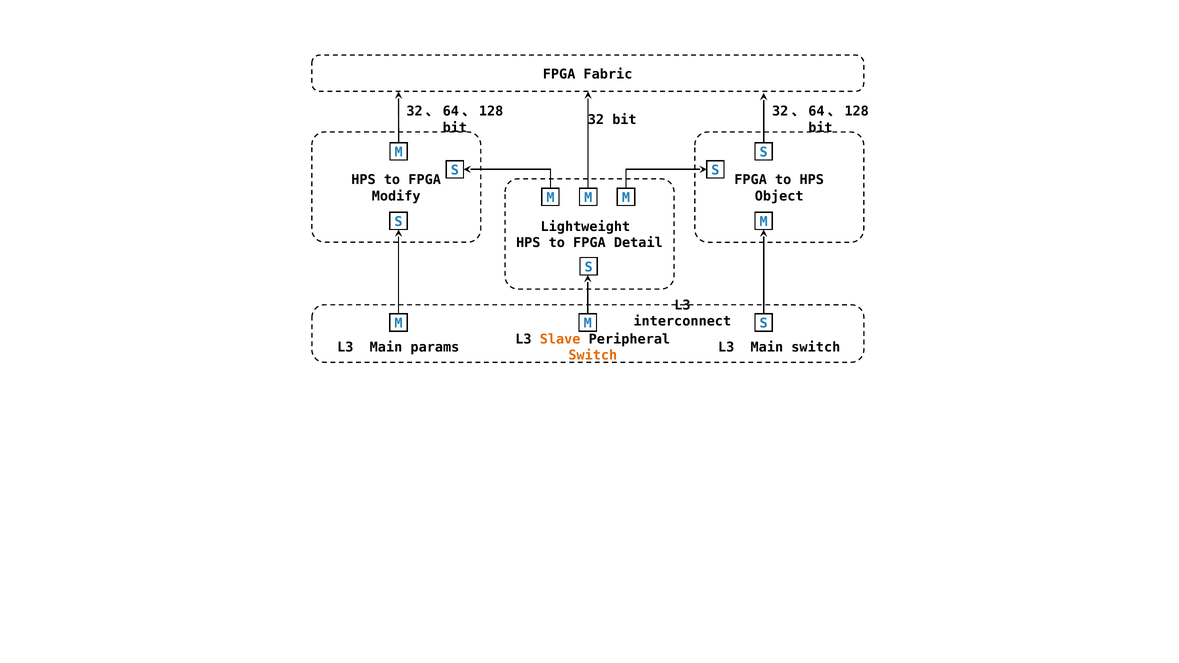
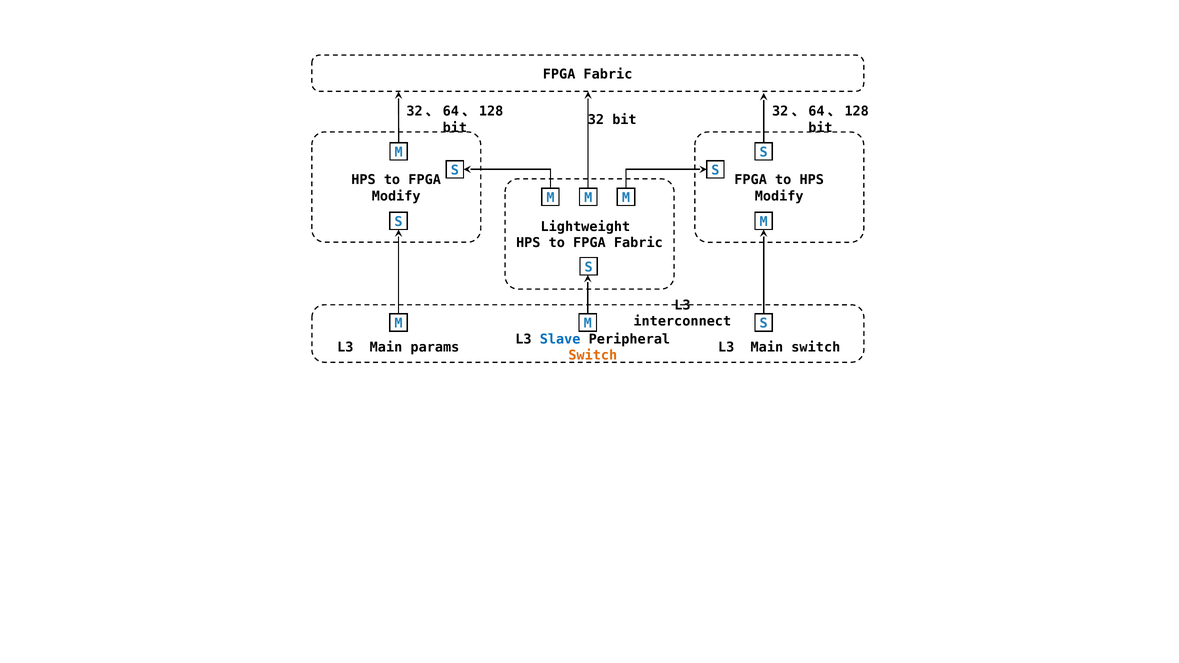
Object: Object -> Modify (779, 196)
to FPGA Detail: Detail -> Fabric (638, 243)
Slave colour: orange -> blue (560, 339)
